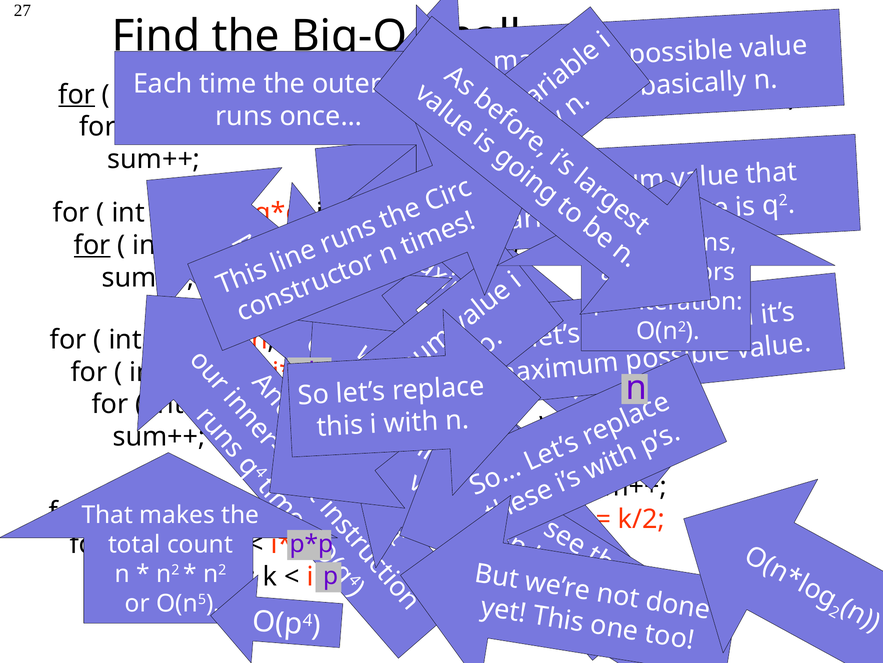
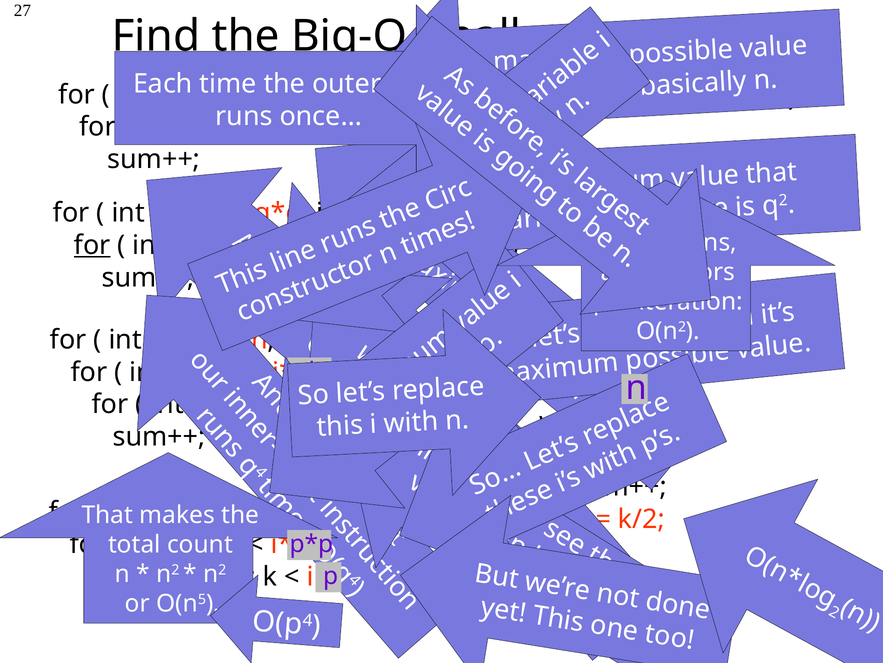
for underline: present -> none (77, 94)
